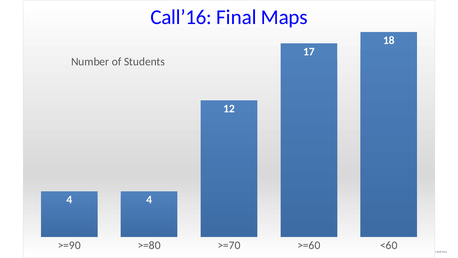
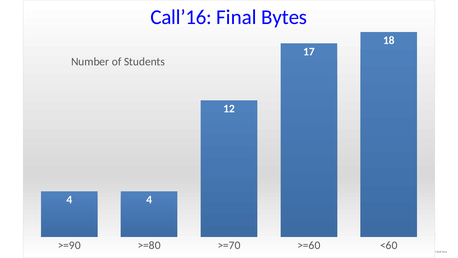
Maps: Maps -> Bytes (284, 17)
